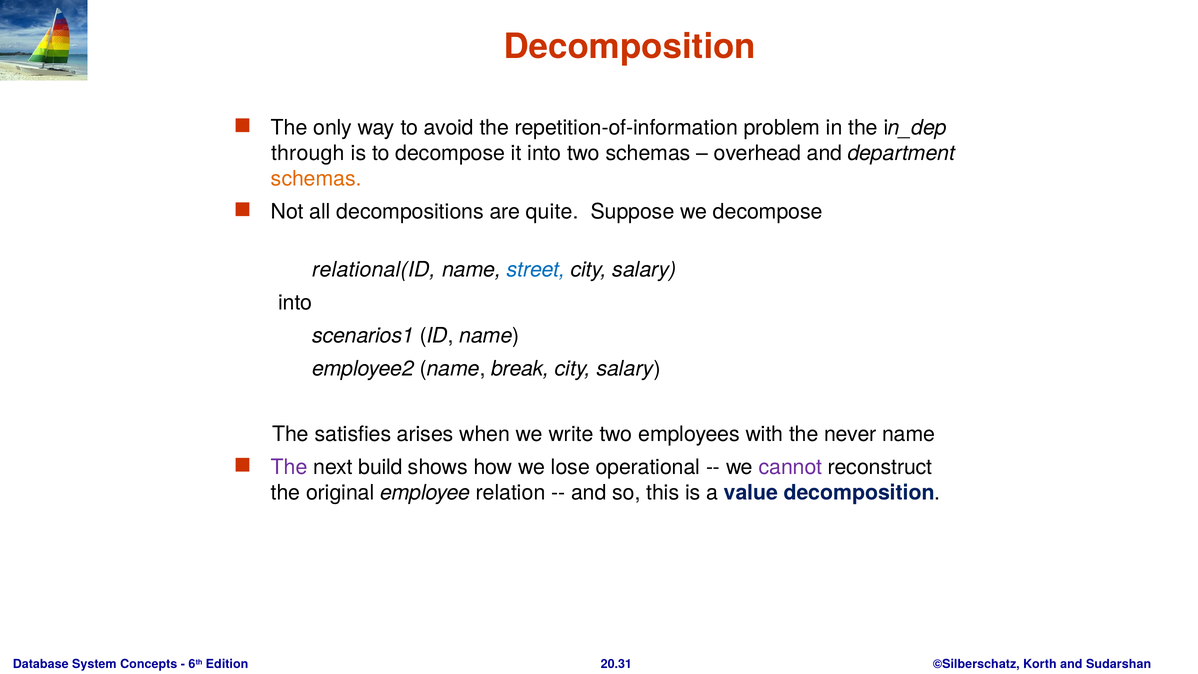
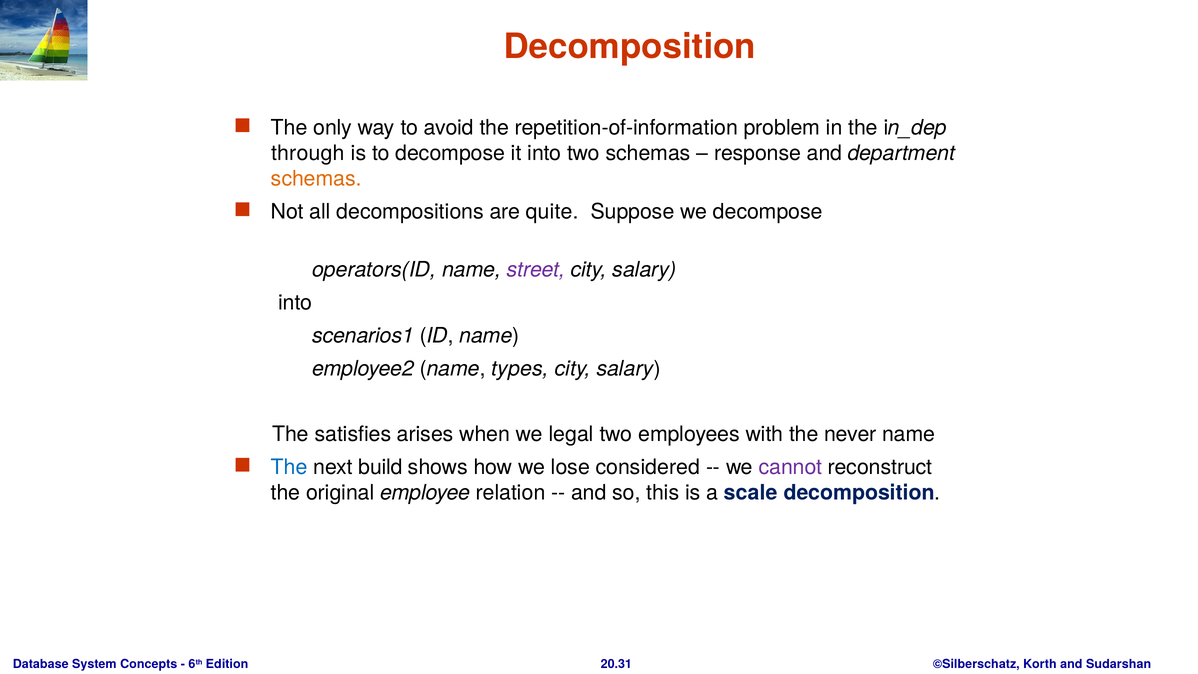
overhead: overhead -> response (758, 153)
relational(ID: relational(ID -> operators(ID (374, 270)
street colour: blue -> purple (536, 270)
break: break -> types (520, 368)
write: write -> legal (571, 434)
The colour: purple -> blue (289, 467)
operational: operational -> considered (648, 467)
value: value -> scale (751, 493)
